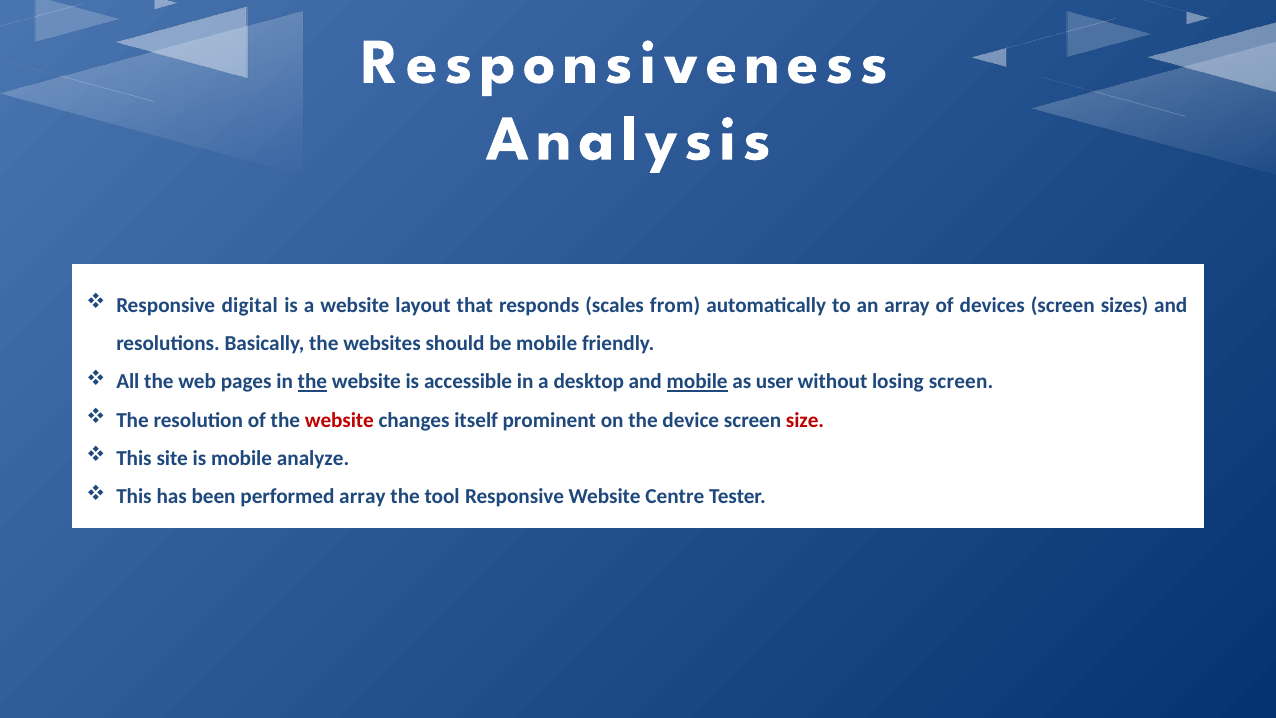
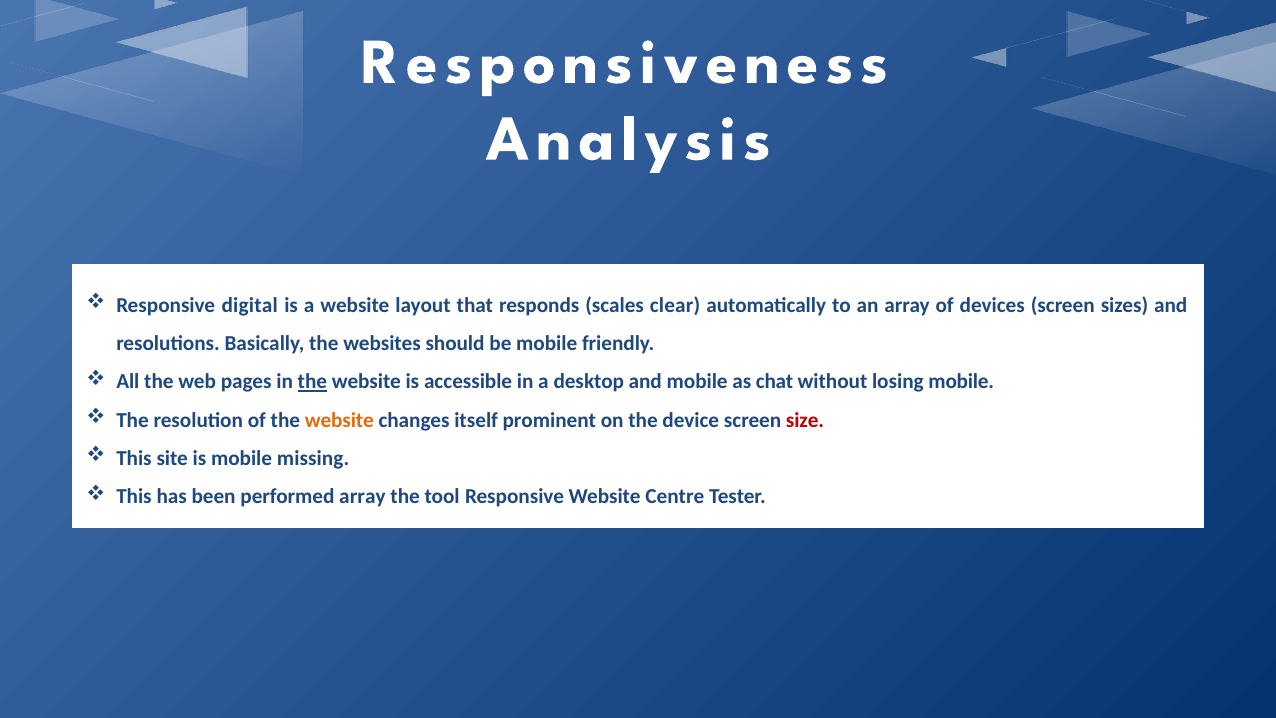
from: from -> clear (675, 305)
mobile underline: present -> none (697, 382)
user: user -> chat (775, 382)
losing screen: screen -> mobile (961, 382)
website colour: red -> orange (339, 420)
analyze: analyze -> missing (313, 458)
